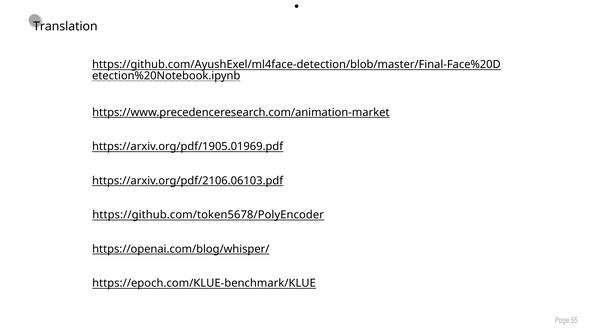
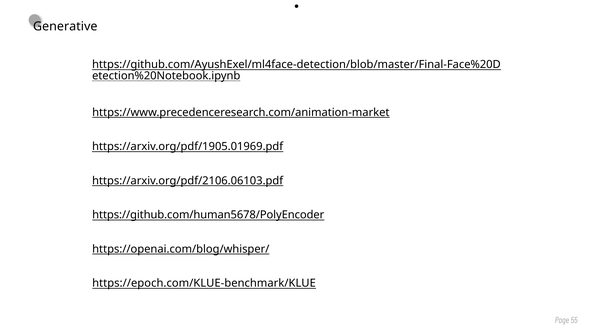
Translation: Translation -> Generative (65, 26)
https://github.com/token5678/PolyEncoder: https://github.com/token5678/PolyEncoder -> https://github.com/human5678/PolyEncoder (208, 215)
